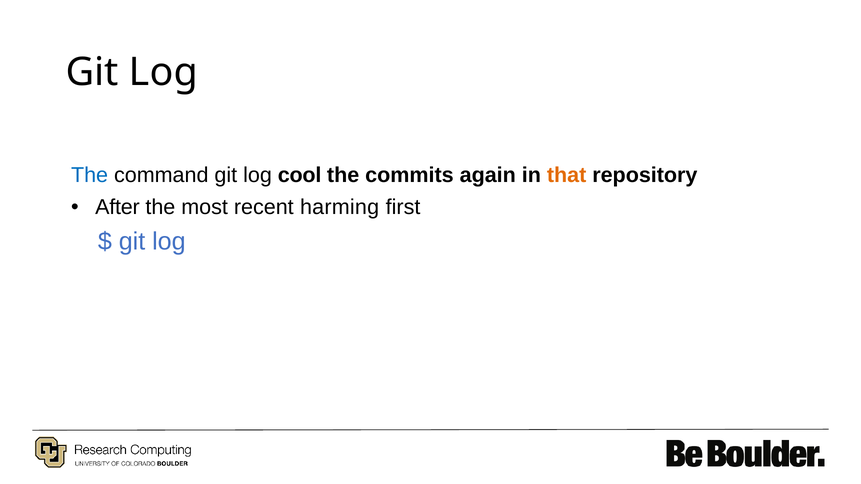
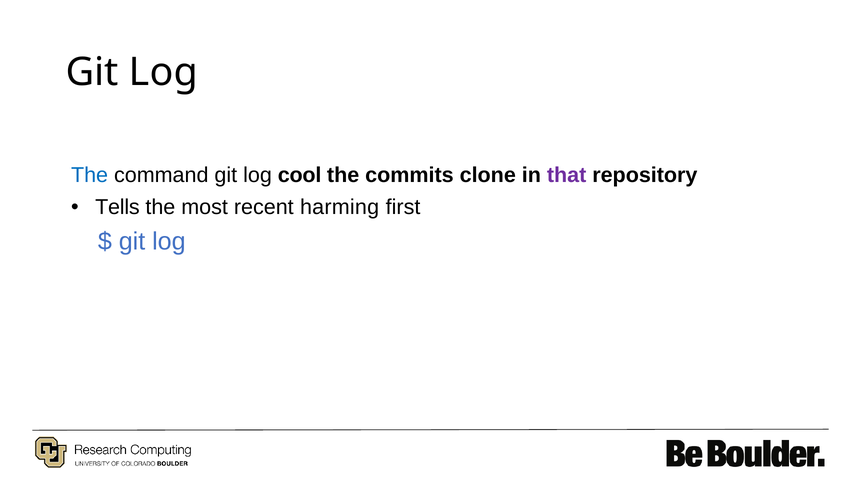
again: again -> clone (488, 175)
that colour: orange -> purple (567, 175)
After: After -> Tells (117, 207)
